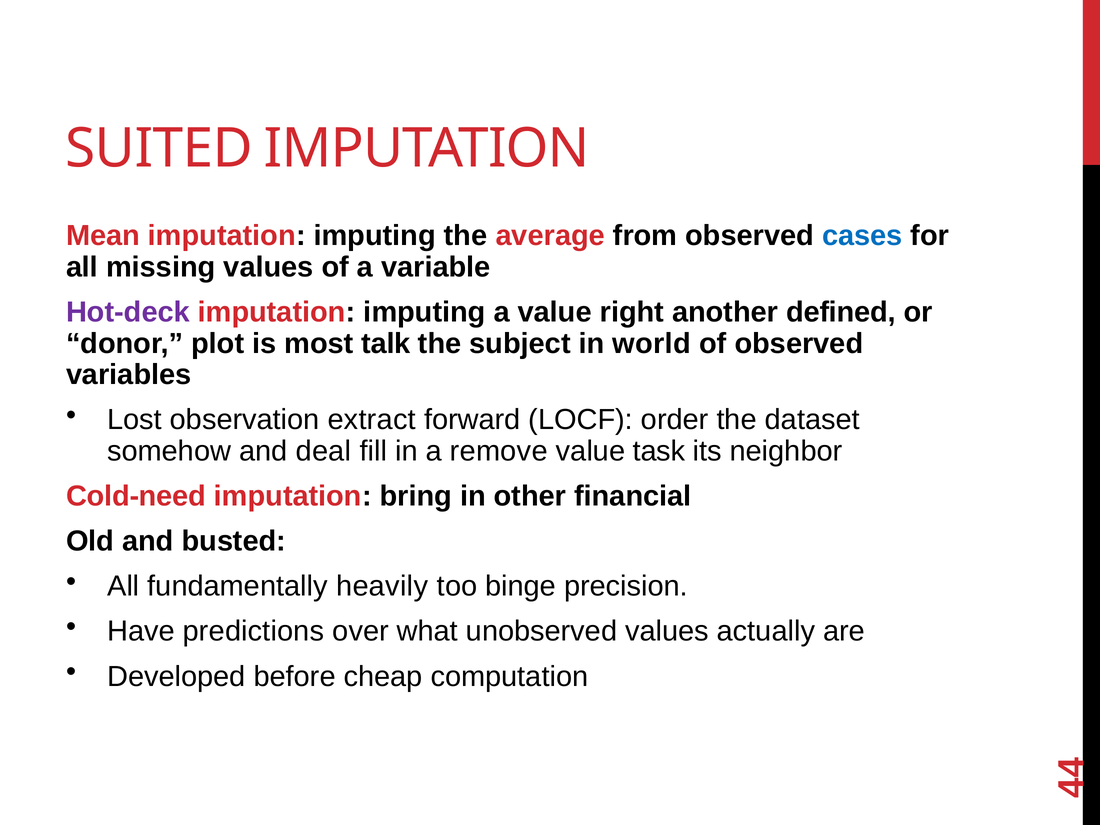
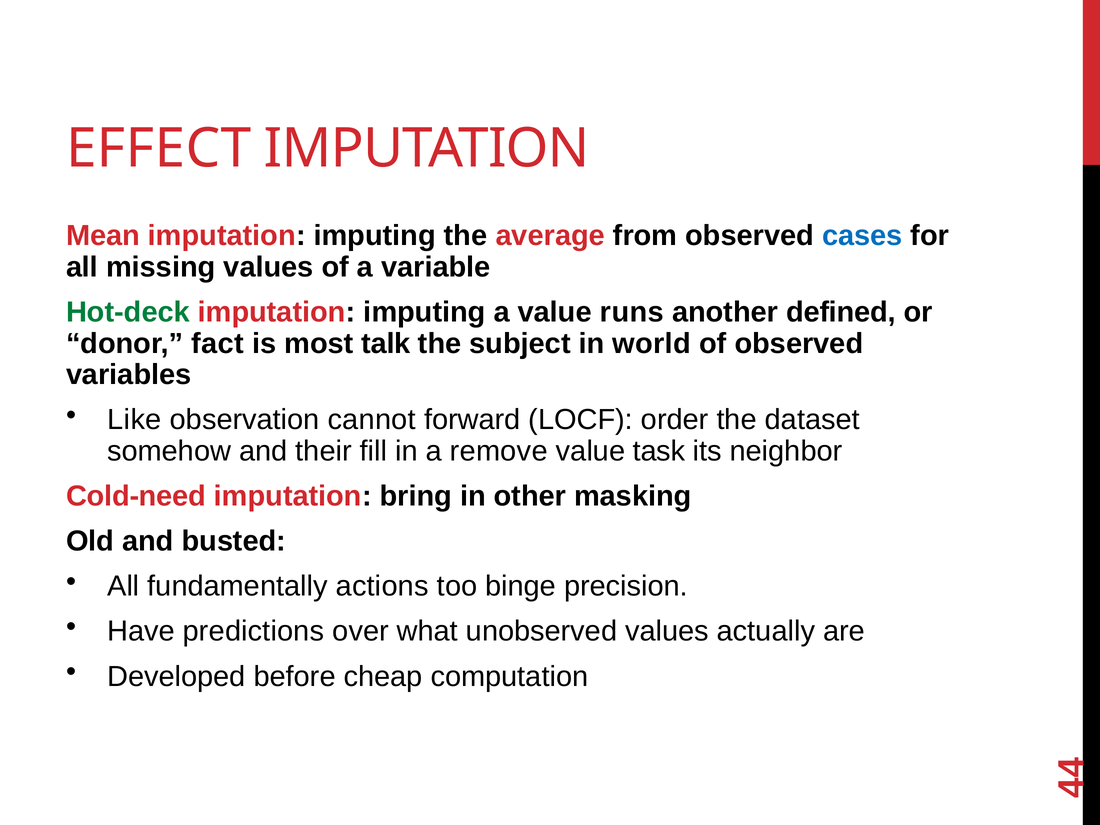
SUITED: SUITED -> EFFECT (159, 149)
Hot-deck colour: purple -> green (128, 312)
right: right -> runs (632, 312)
plot: plot -> fact (218, 344)
Lost: Lost -> Like (134, 420)
extract: extract -> cannot (372, 420)
deal: deal -> their (324, 451)
financial: financial -> masking (633, 496)
heavily: heavily -> actions (382, 586)
